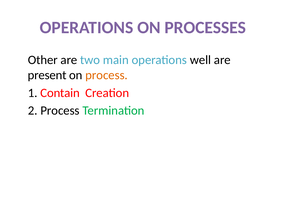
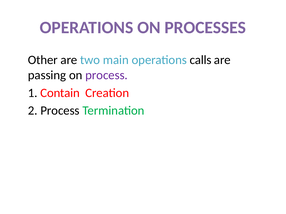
well: well -> calls (201, 60)
present: present -> passing (47, 75)
process colour: orange -> purple (107, 75)
